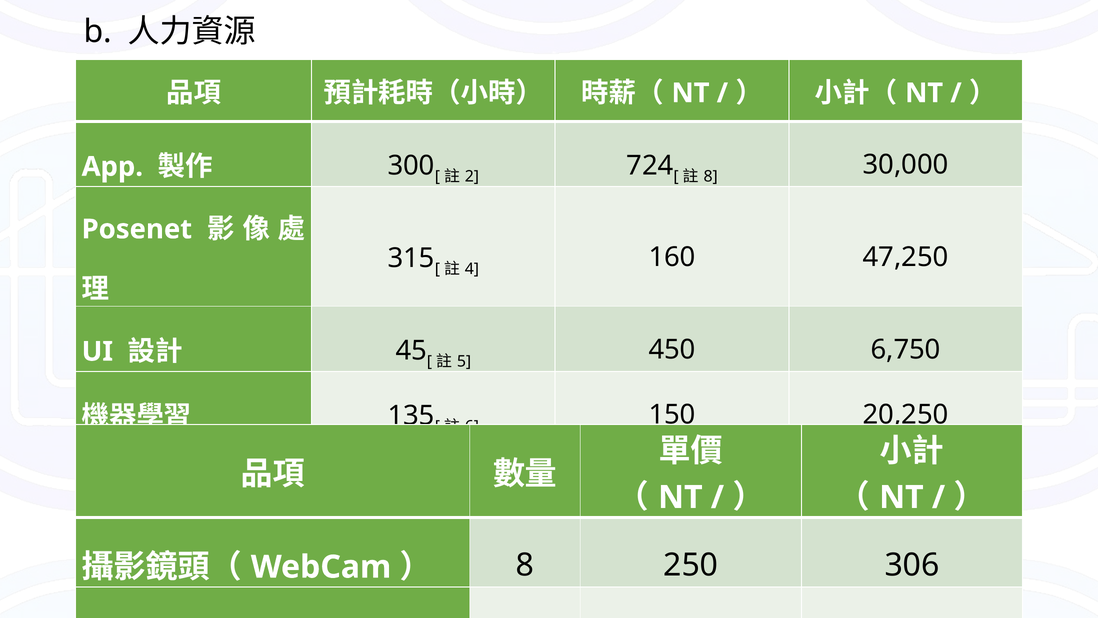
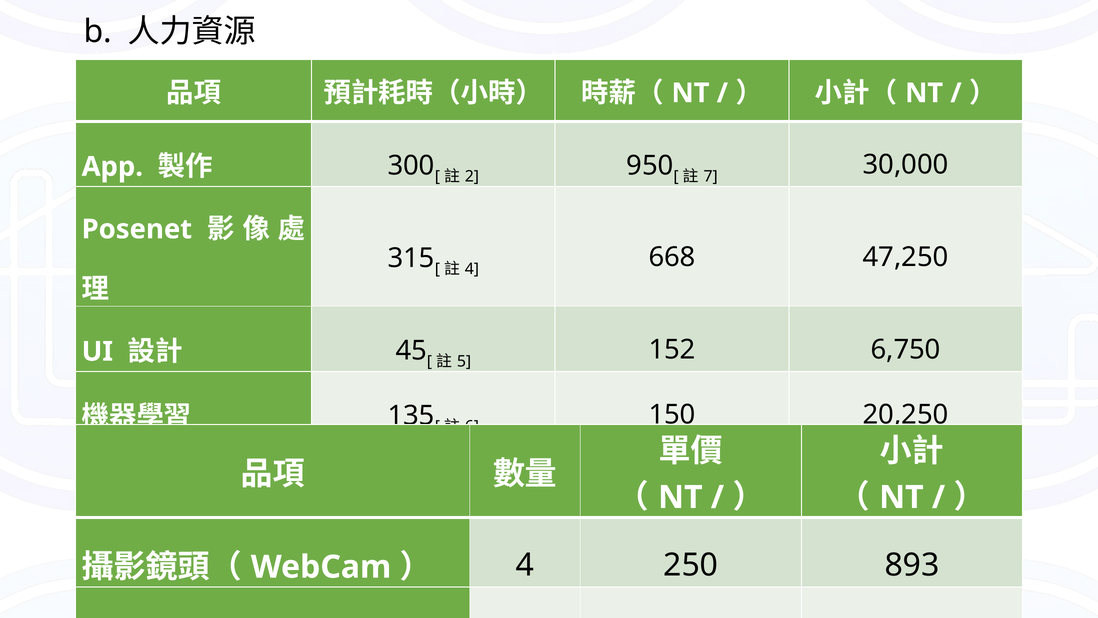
724: 724 -> 950 (650, 166)
8: 8 -> 7 (711, 176)
160: 160 -> 668 (672, 257)
450: 450 -> 152 (672, 350)
8: 8 -> 4 (525, 565)
306: 306 -> 893 (912, 565)
